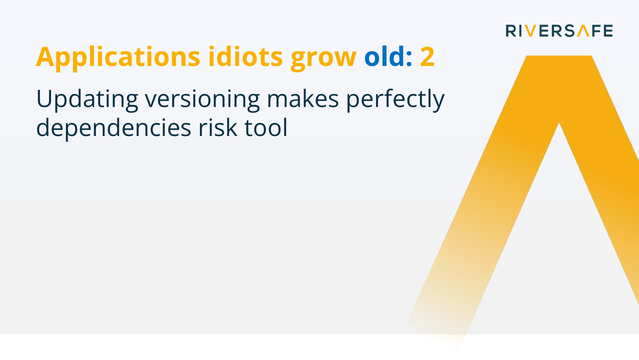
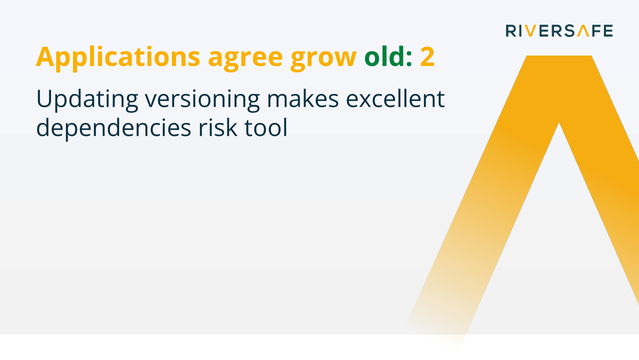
idiots: idiots -> agree (245, 57)
old colour: blue -> green (388, 57)
perfectly: perfectly -> excellent (395, 99)
